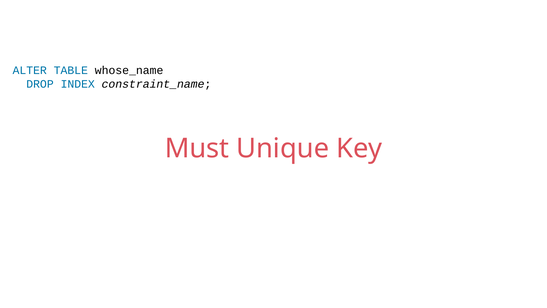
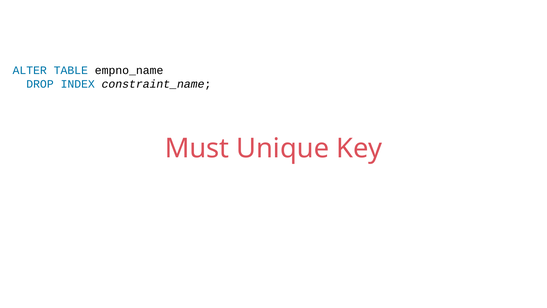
whose_name: whose_name -> empno_name (129, 70)
